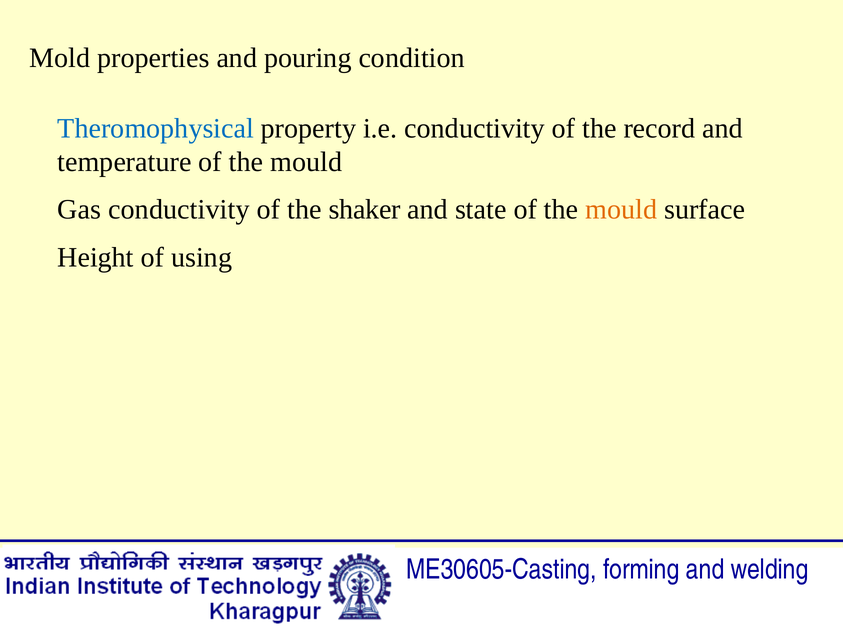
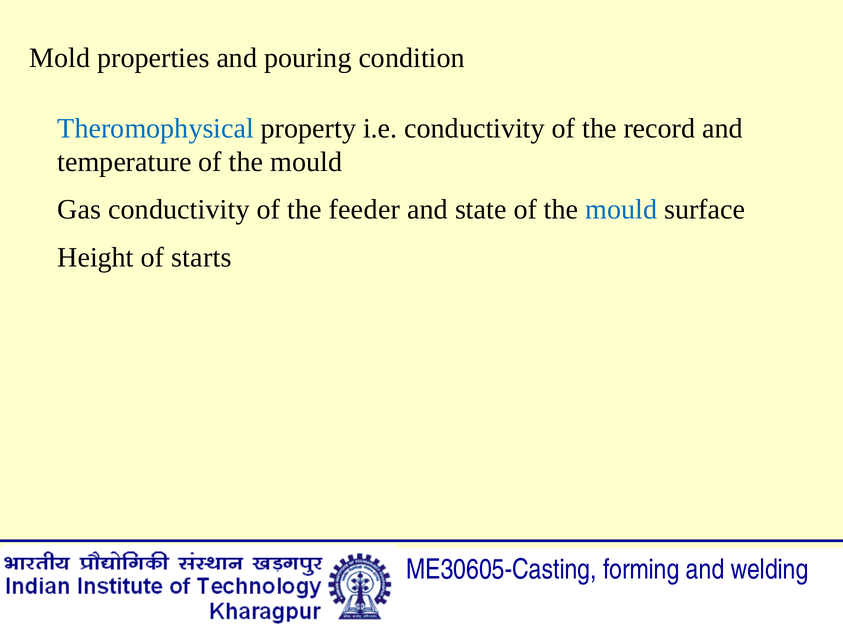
shaker: shaker -> feeder (364, 210)
mould colour: orange -> blue (621, 210)
using: using -> starts (202, 258)
